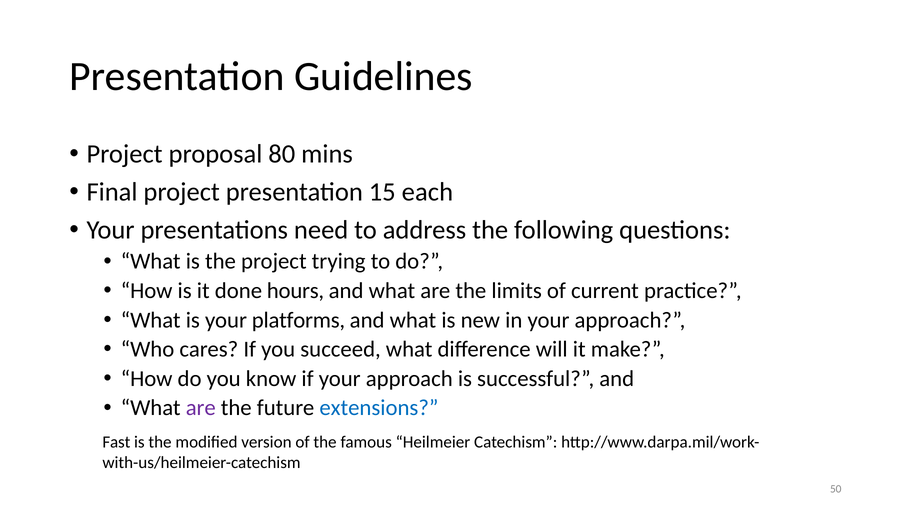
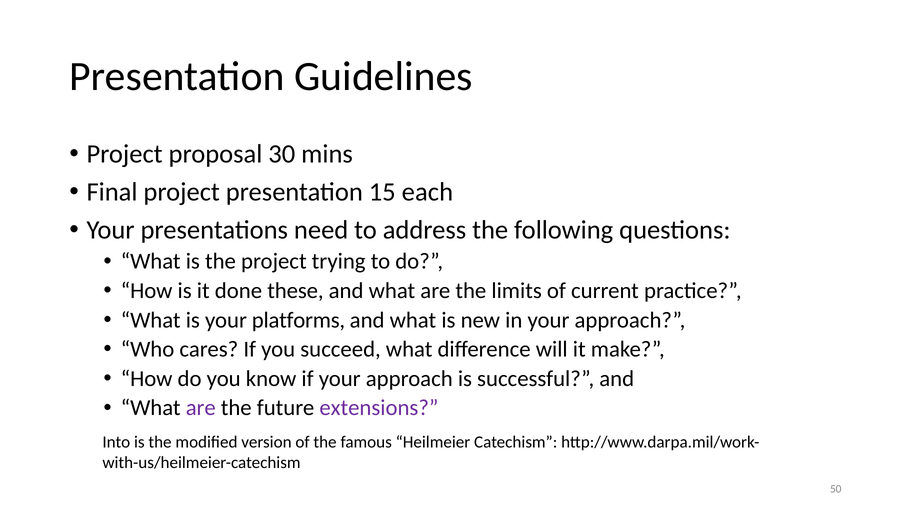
80: 80 -> 30 (282, 154)
hours: hours -> these (295, 291)
extensions colour: blue -> purple (379, 408)
Fast: Fast -> Into (116, 442)
